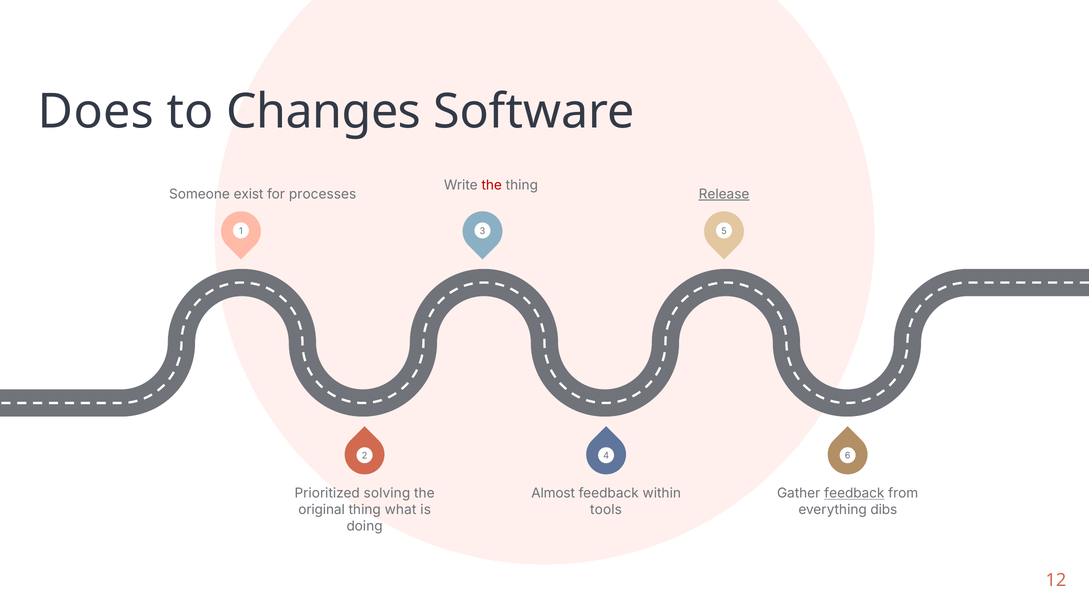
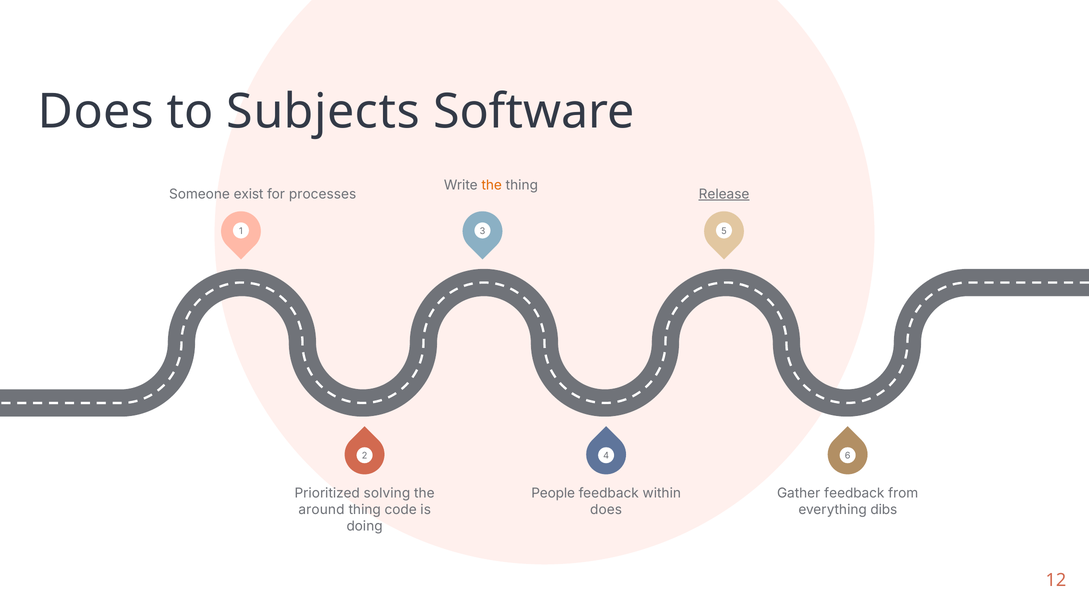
Changes: Changes -> Subjects (323, 112)
the colour: red -> orange (492, 185)
Almost: Almost -> People (553, 493)
feedback underline: present -> none (854, 493)
original: original -> around (321, 509)
what: what -> code (401, 509)
tools: tools -> does (606, 509)
